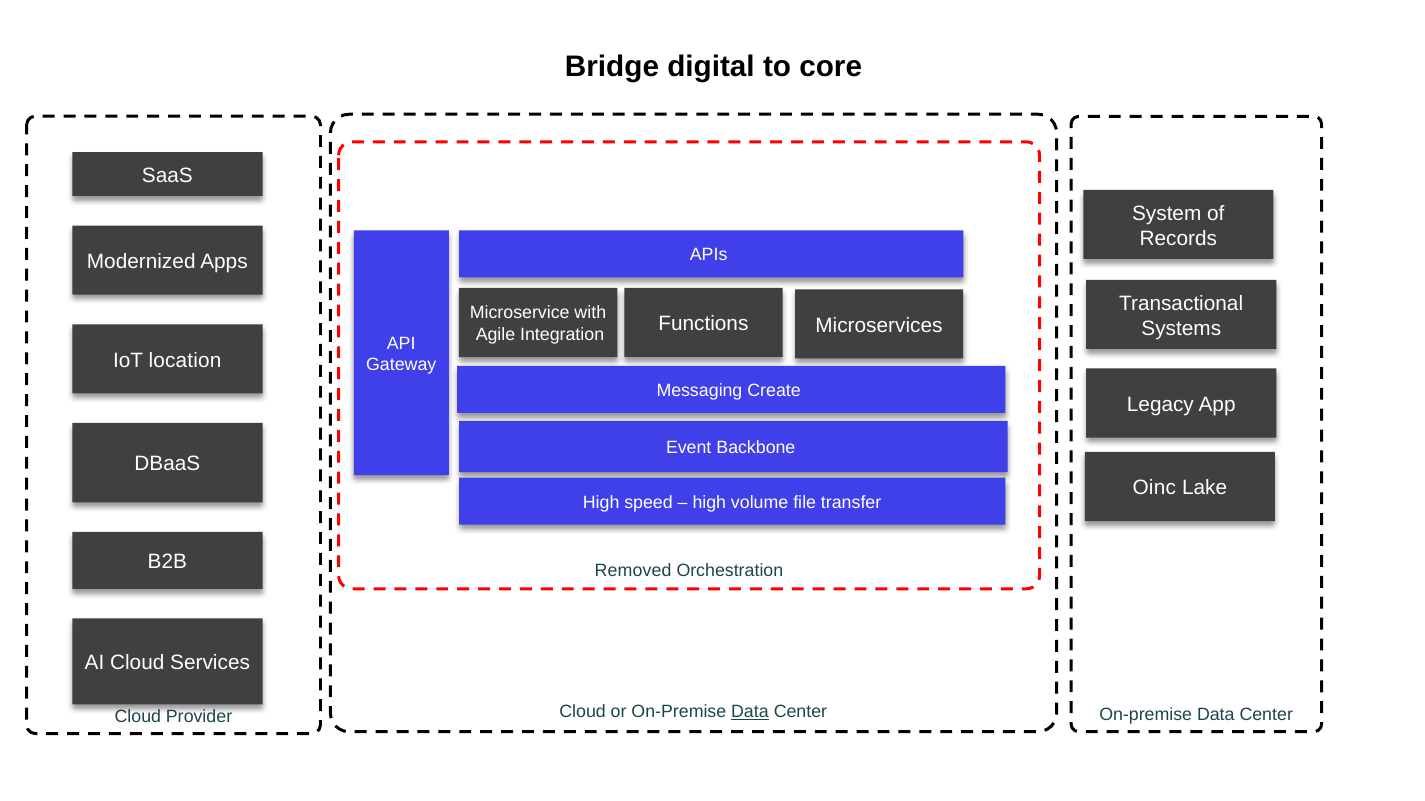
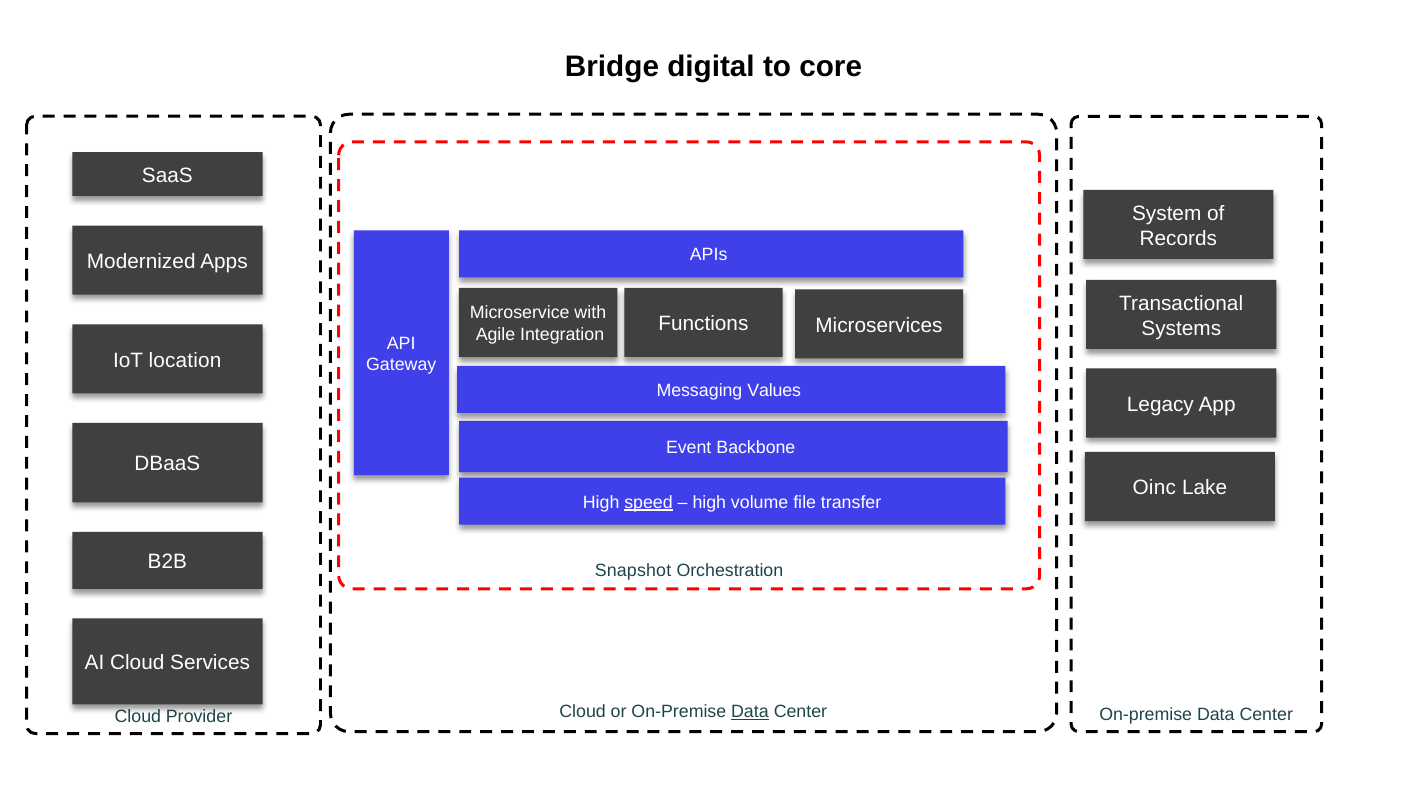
Create: Create -> Values (774, 391)
speed underline: none -> present (649, 503)
Removed: Removed -> Snapshot (633, 571)
